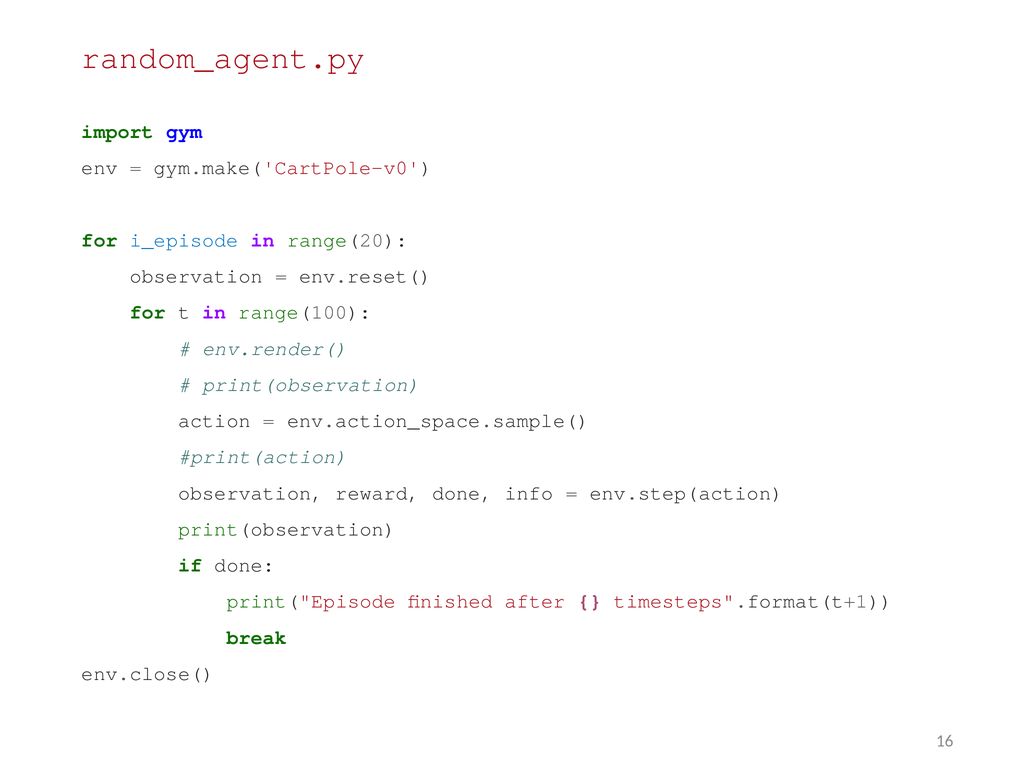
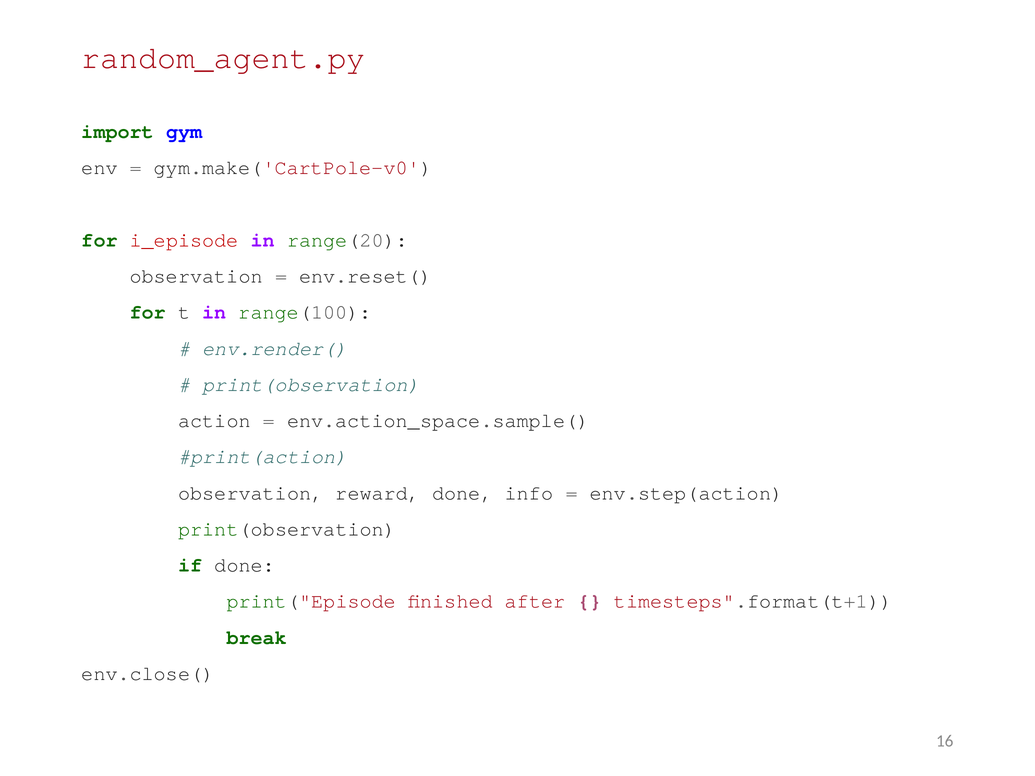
i_episode colour: blue -> red (184, 240)
